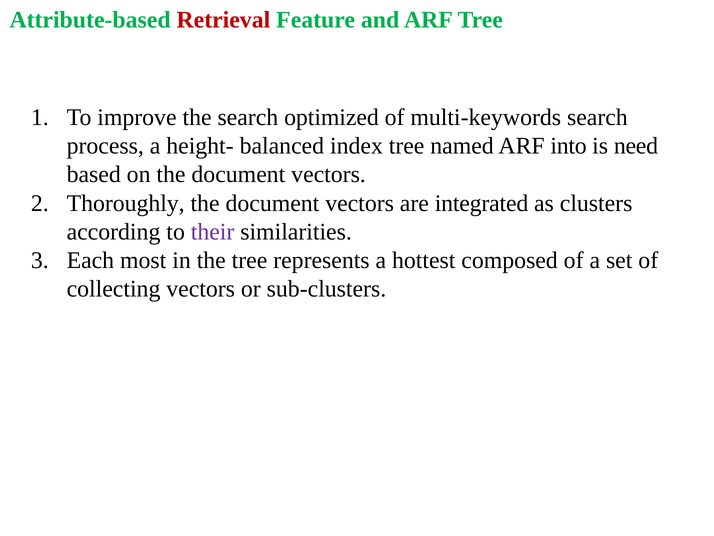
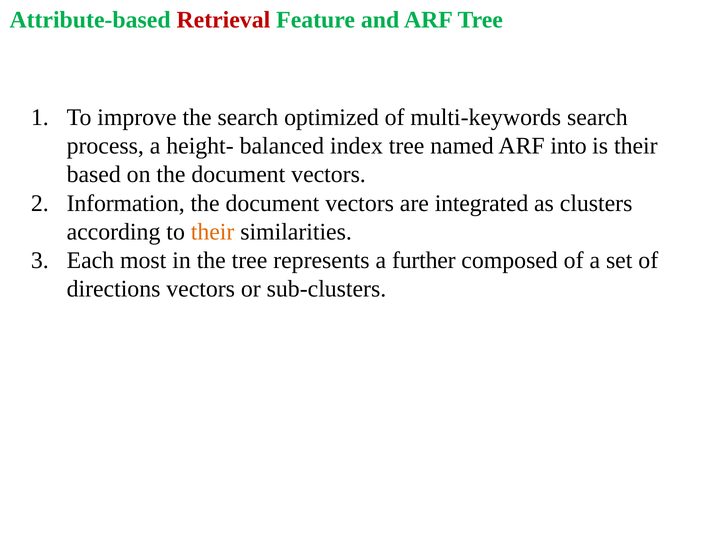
is need: need -> their (636, 146)
Thoroughly: Thoroughly -> Information (126, 203)
their colour: purple -> orange (213, 232)
hottest: hottest -> further (424, 260)
collecting: collecting -> directions (114, 289)
